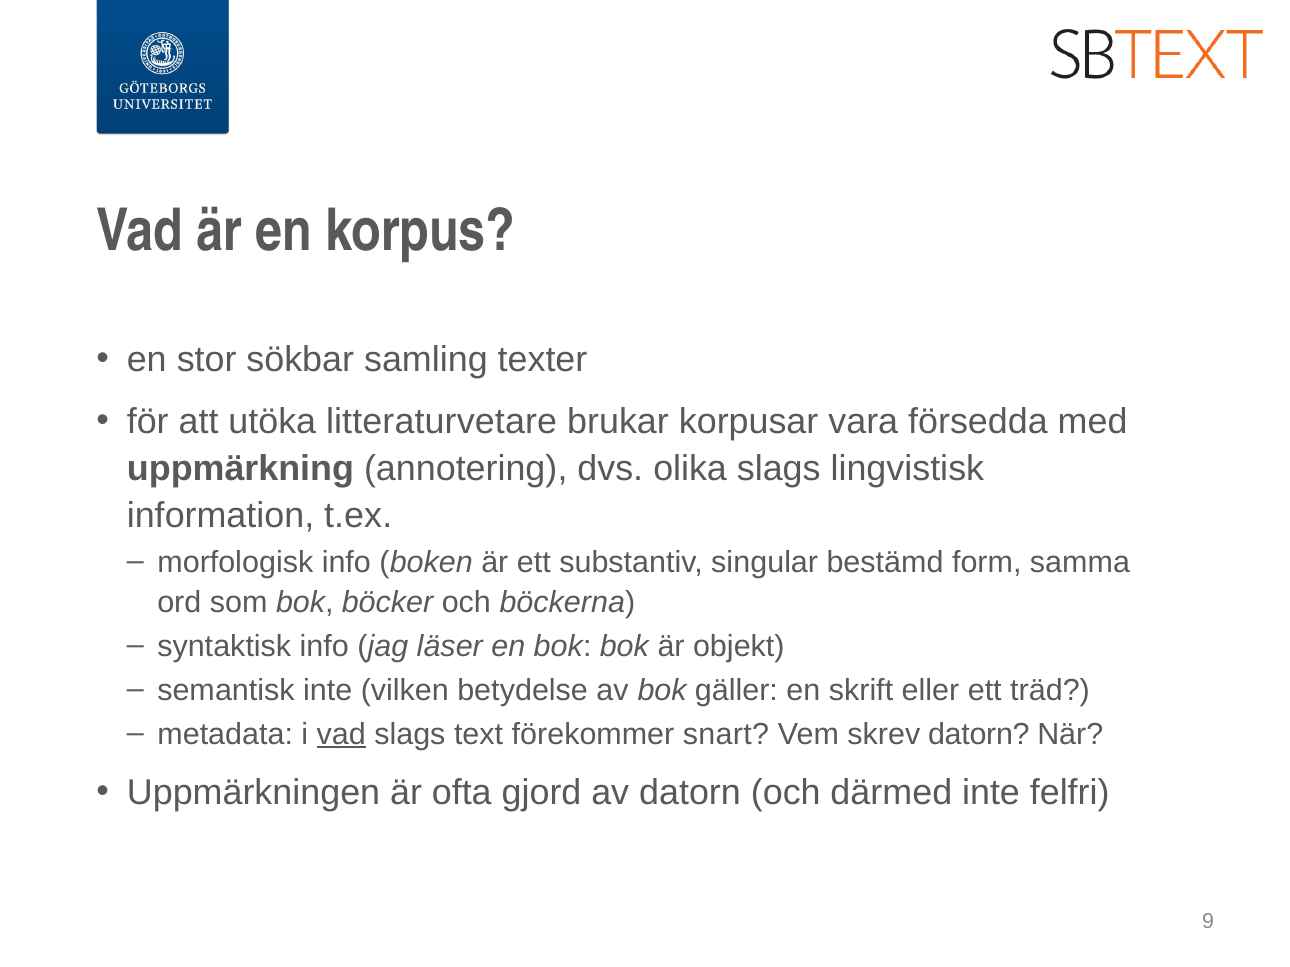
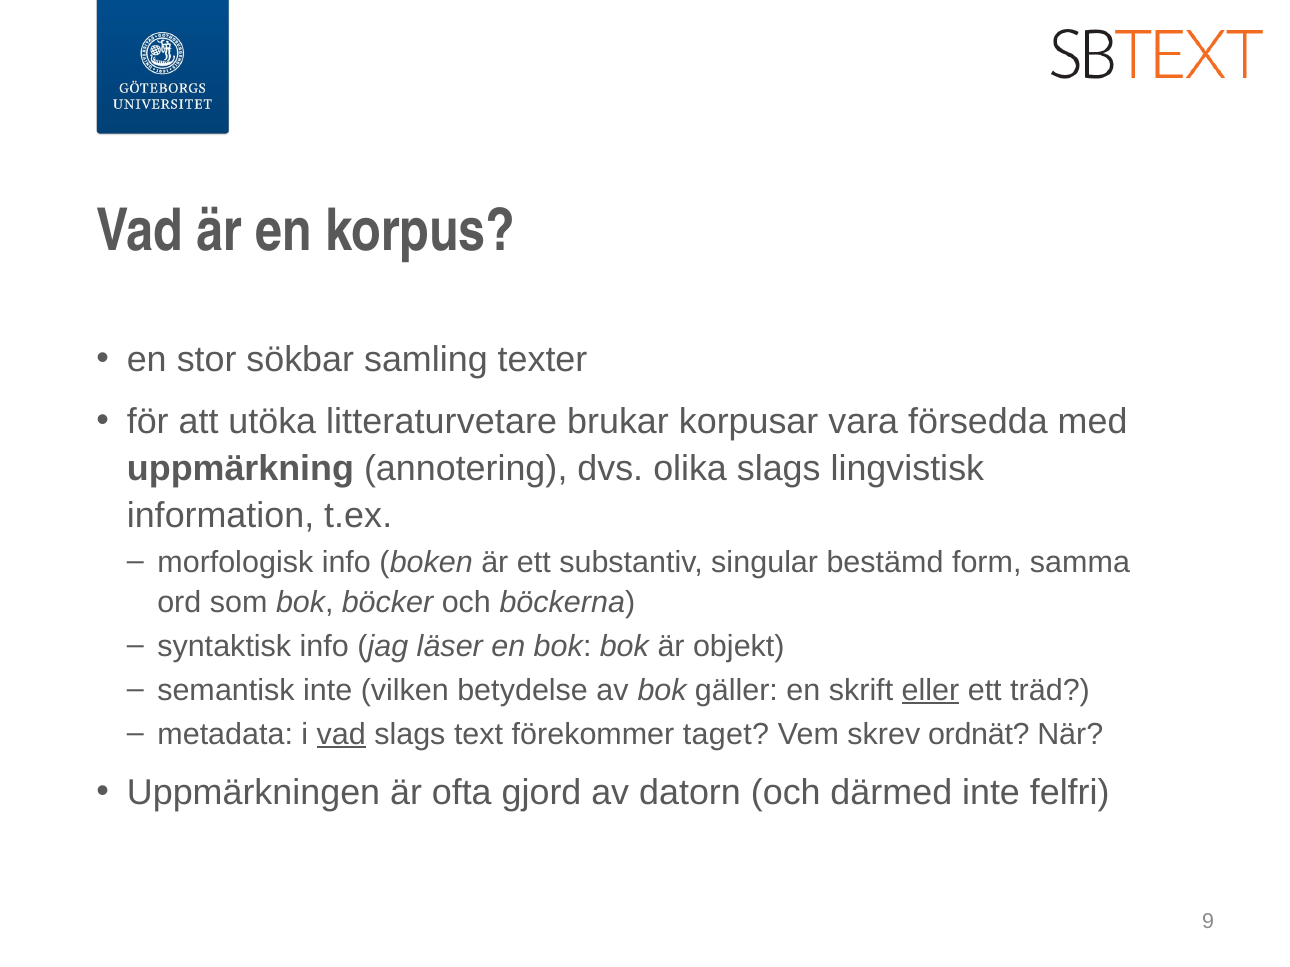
eller underline: none -> present (931, 691)
snart: snart -> taget (726, 734)
skrev datorn: datorn -> ordnät (979, 734)
